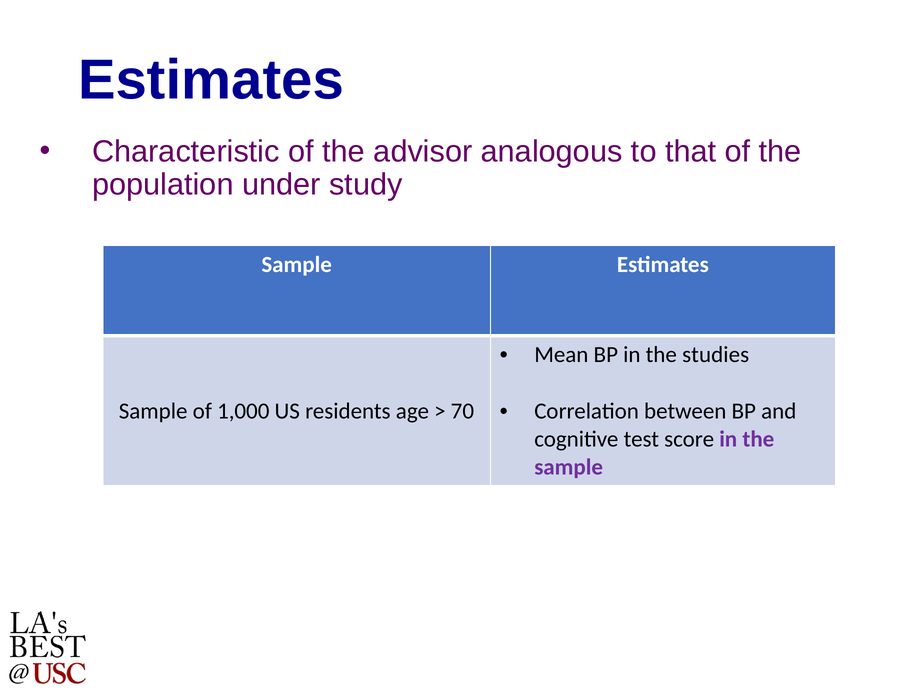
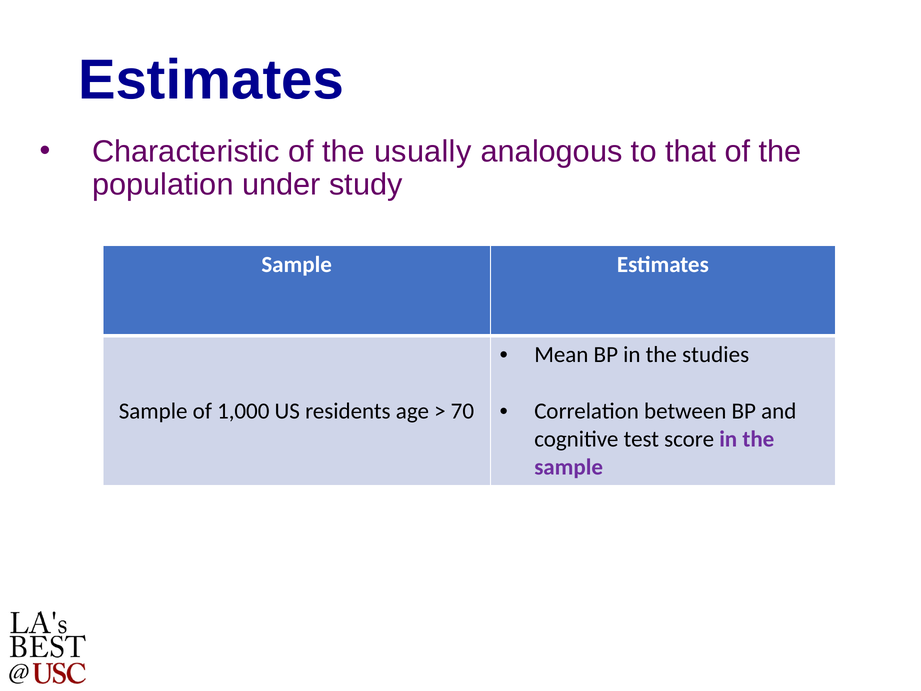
advisor: advisor -> usually (423, 151)
